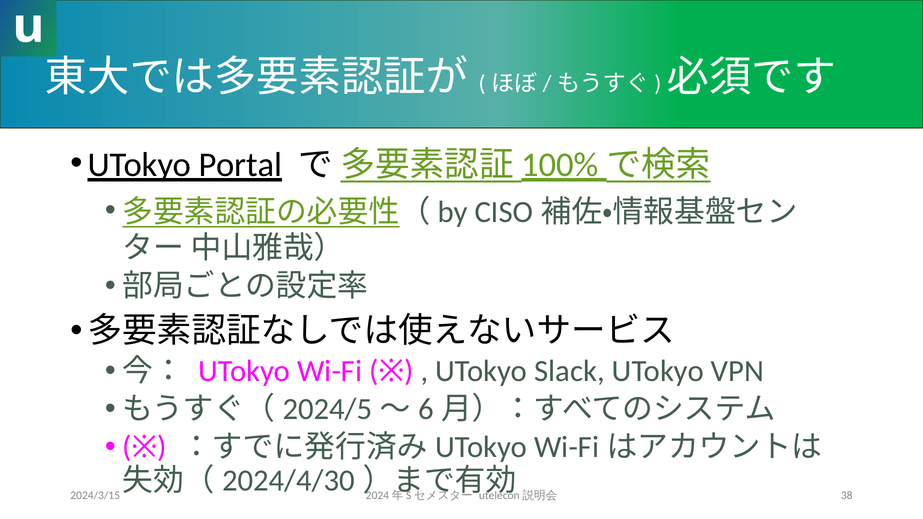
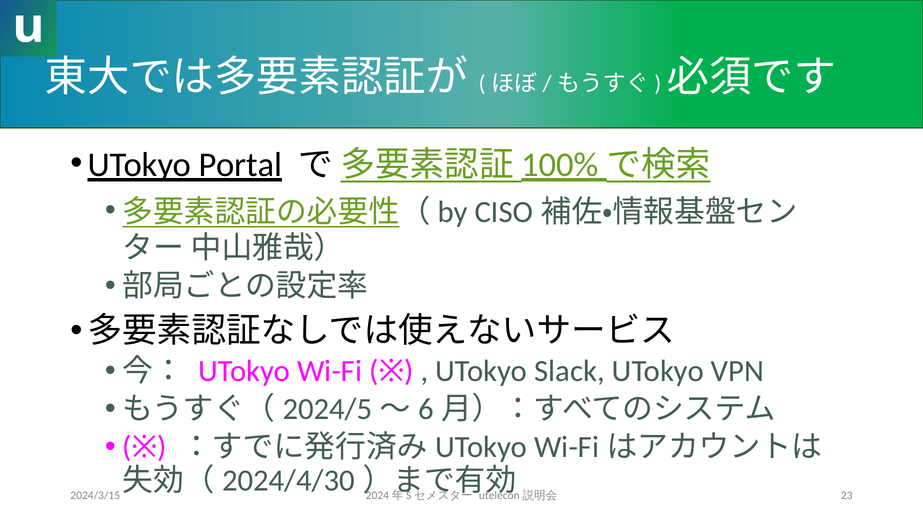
38: 38 -> 23 (847, 496)
